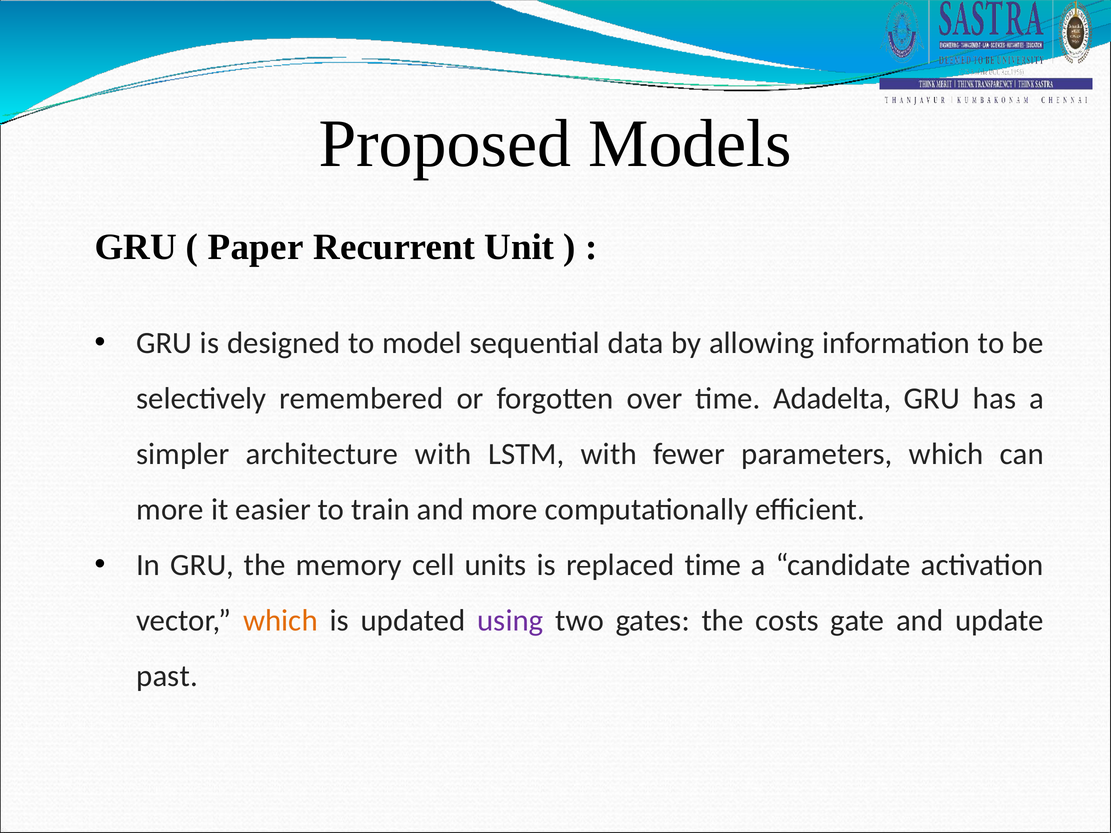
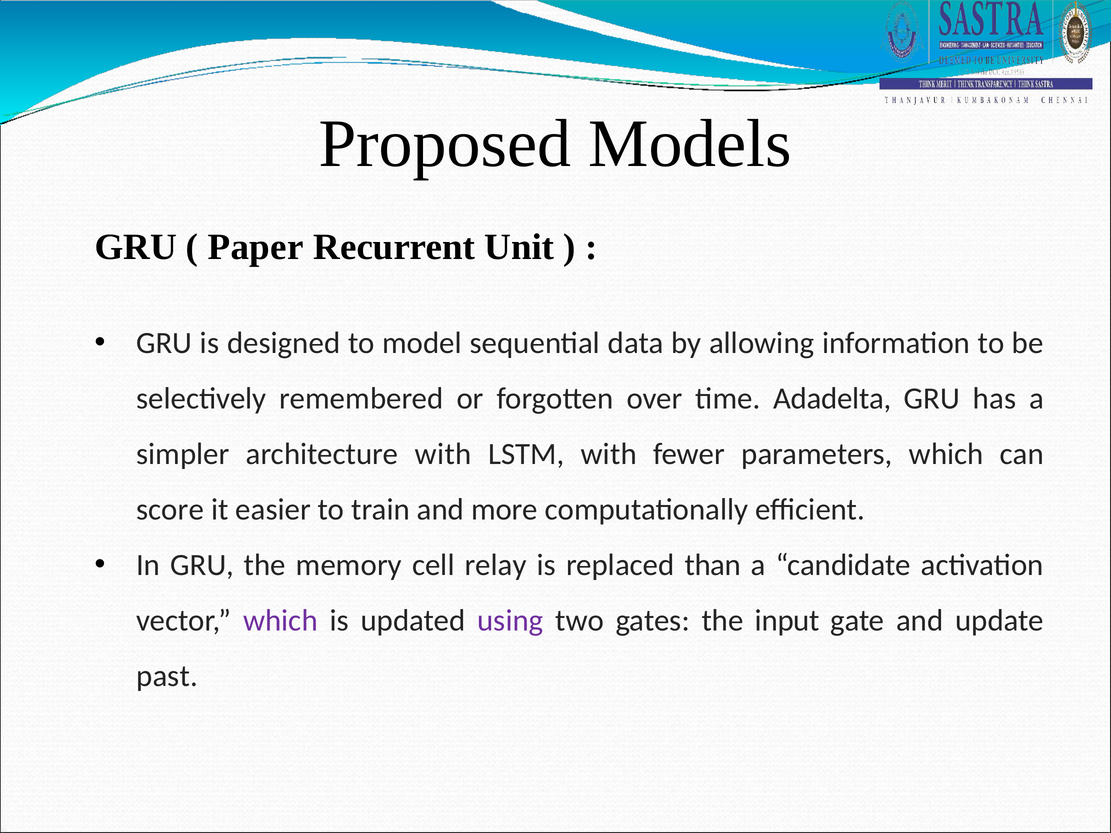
more: more -> score (170, 510)
units: units -> relay (496, 565)
replaced time: time -> than (713, 565)
which colour: orange -> purple (280, 621)
costs: costs -> input (787, 621)
